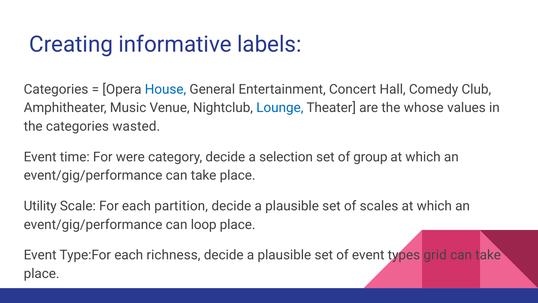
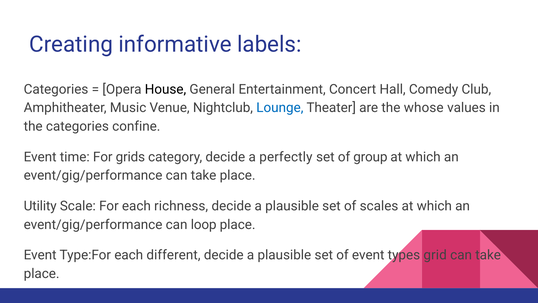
House colour: blue -> black (165, 89)
wasted: wasted -> confine (136, 126)
were: were -> grids (130, 157)
selection: selection -> perfectly (286, 157)
partition: partition -> richness (181, 206)
richness: richness -> different (173, 255)
